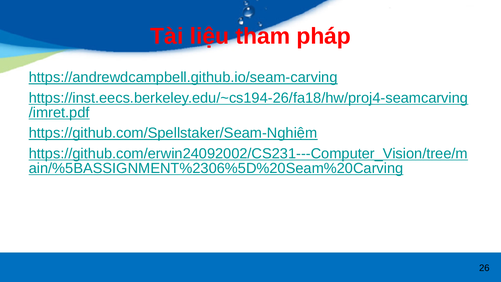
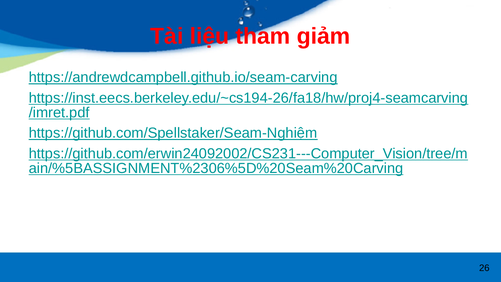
pháp: pháp -> giảm (324, 36)
